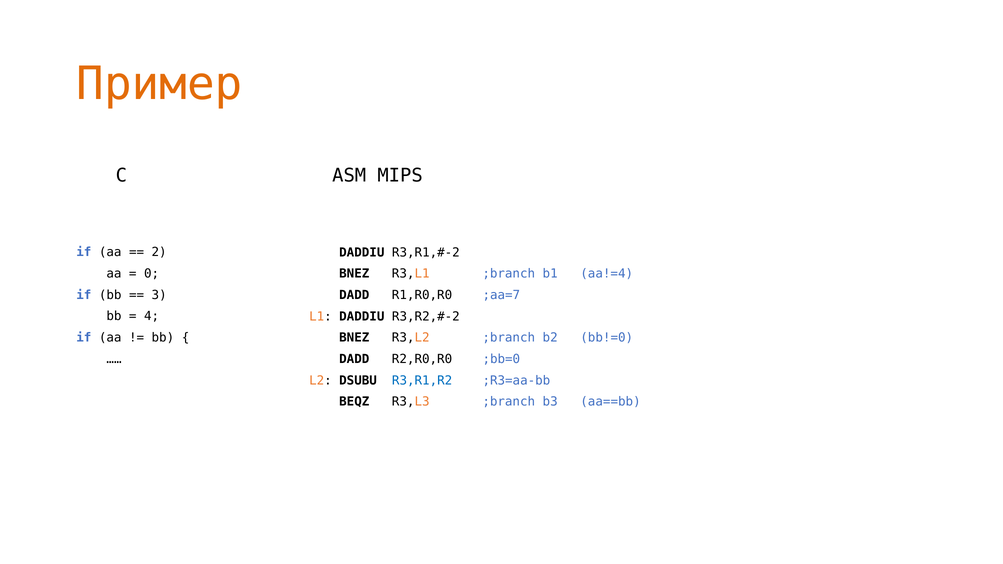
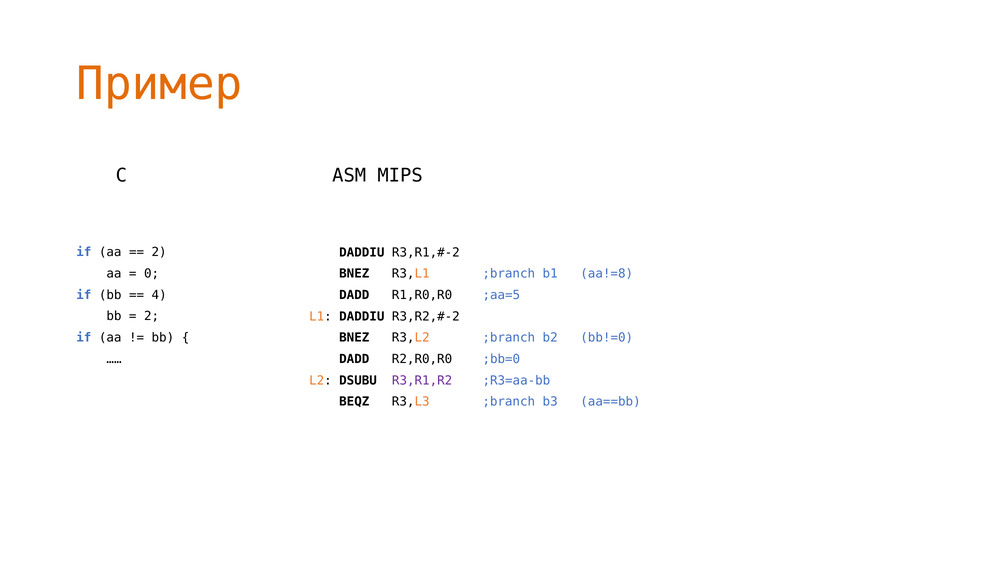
aa!=4: aa!=4 -> aa!=8 (607, 274)
3: 3 -> 4 (159, 295)
;aa=7: ;aa=7 -> ;aa=5 (501, 295)
4: 4 -> 2 (152, 316)
R3,R1,R2 colour: blue -> purple (422, 381)
